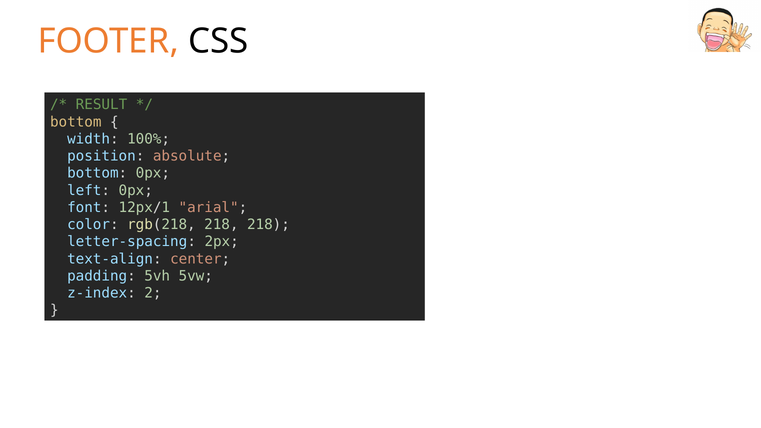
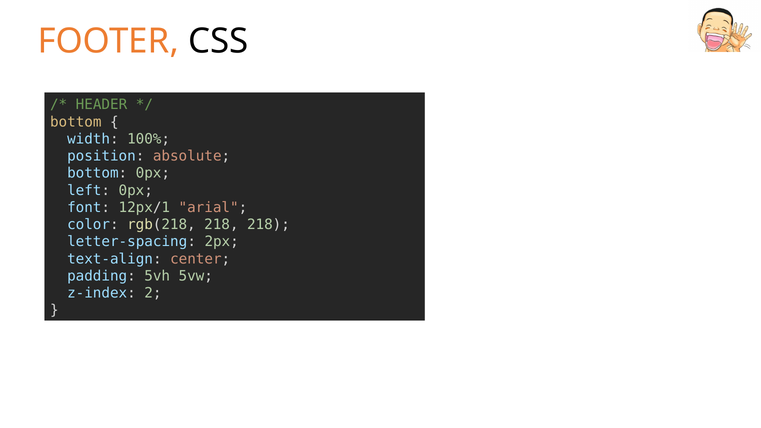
RESULT: RESULT -> HEADER (101, 105)
